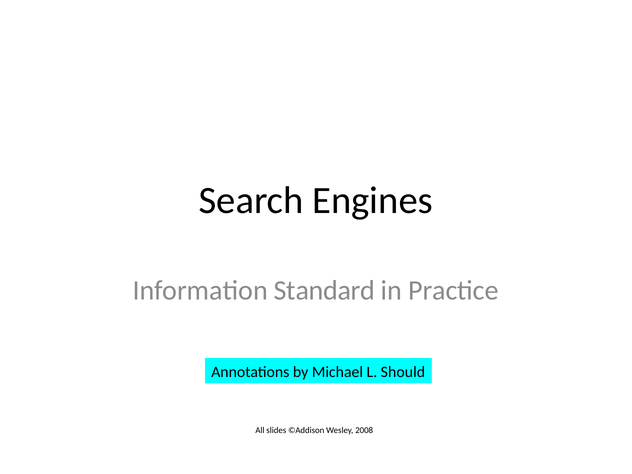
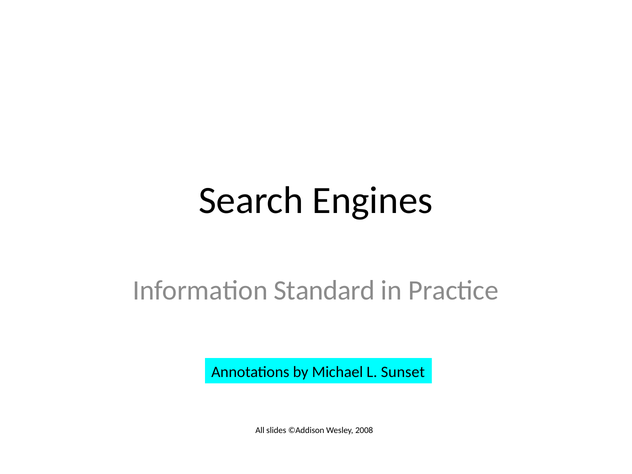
Should: Should -> Sunset (403, 372)
